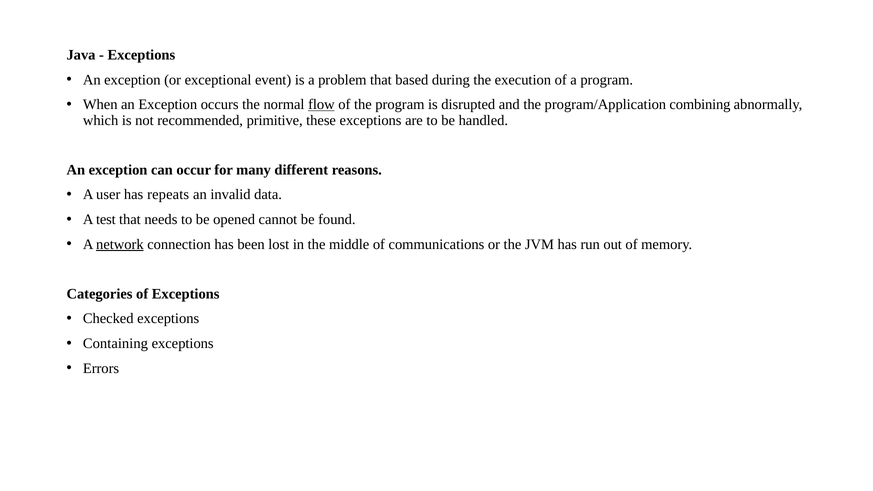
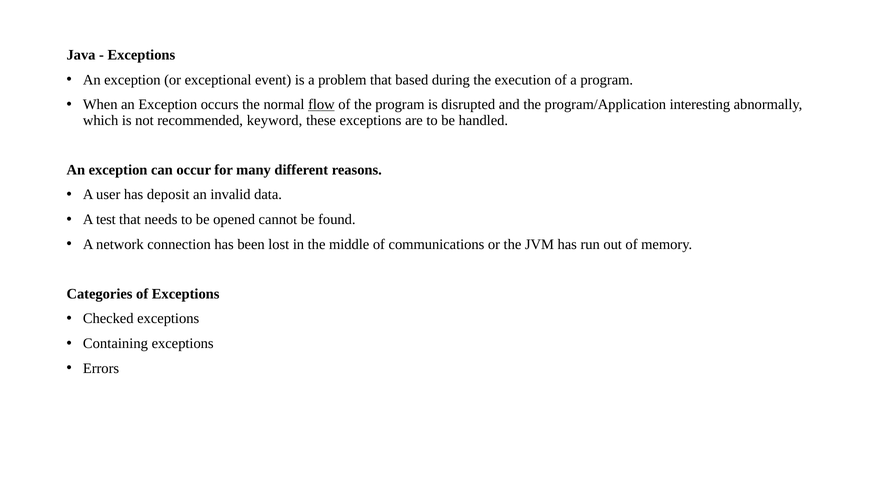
combining: combining -> interesting (700, 105)
primitive: primitive -> keyword (275, 120)
repeats: repeats -> deposit (168, 195)
network underline: present -> none (120, 244)
